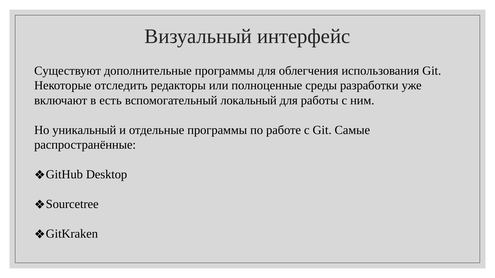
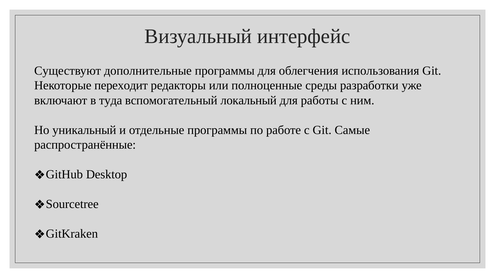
отследить: отследить -> переходит (121, 86)
есть: есть -> туда (111, 100)
